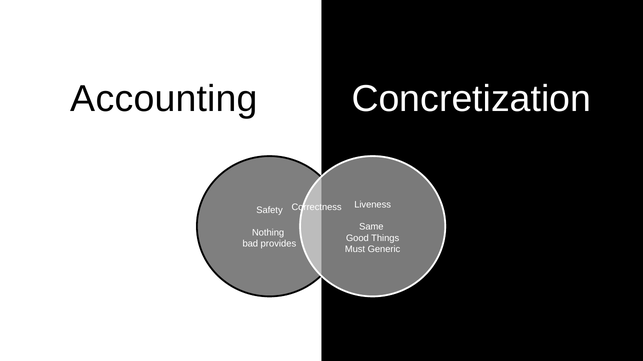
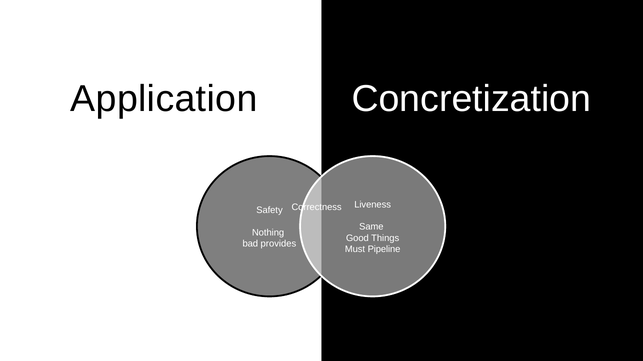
Accounting: Accounting -> Application (164, 99)
Generic: Generic -> Pipeline (384, 250)
